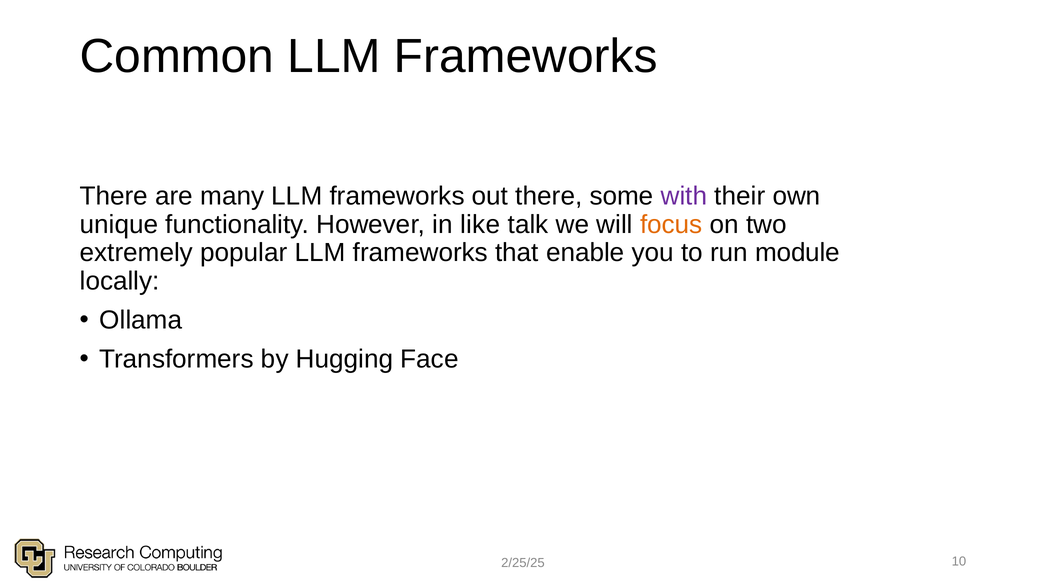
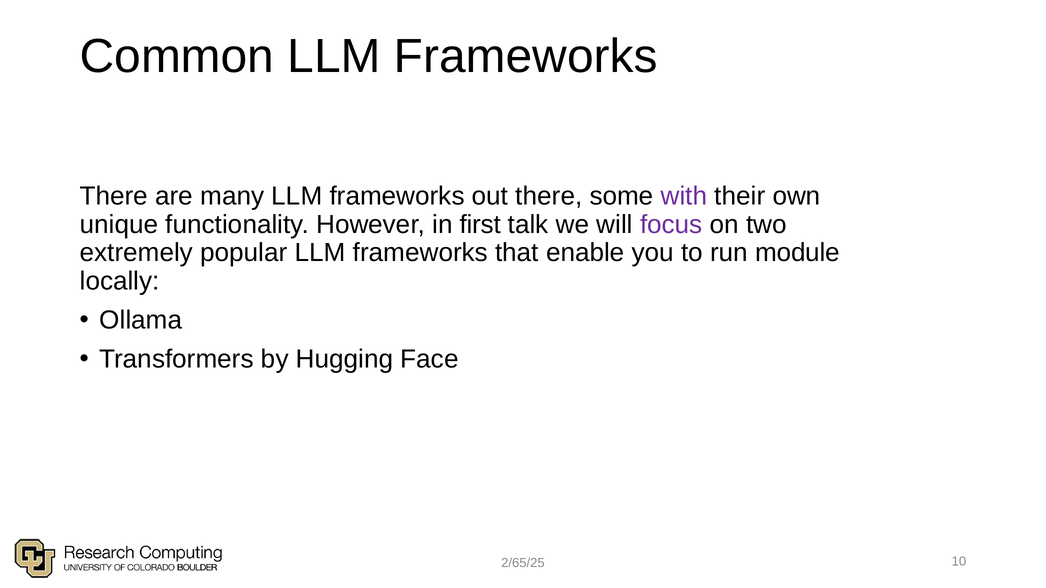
like: like -> first (480, 225)
focus colour: orange -> purple (671, 225)
2/25/25: 2/25/25 -> 2/65/25 (523, 563)
